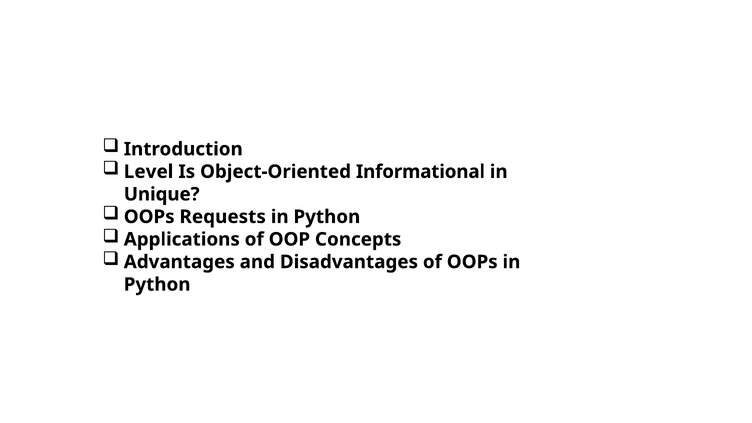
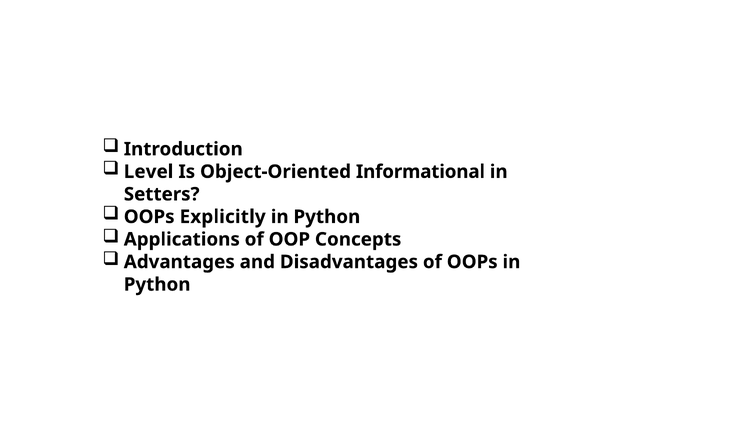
Unique: Unique -> Setters (162, 194)
Requests: Requests -> Explicitly (223, 217)
